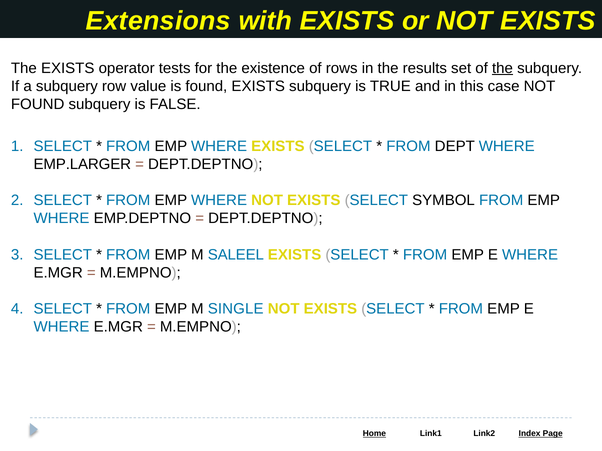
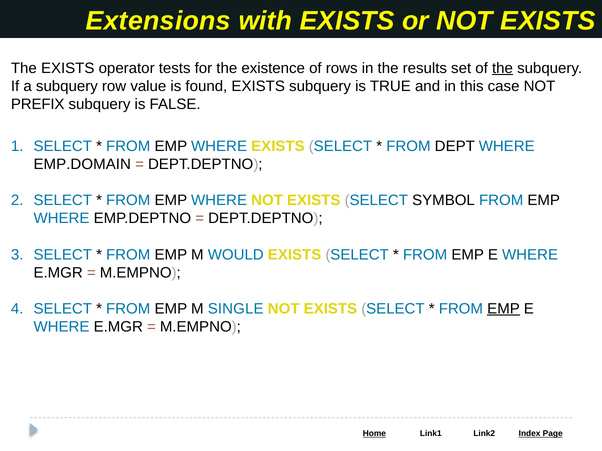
FOUND: FOUND -> PREFIX (38, 104)
EMP.LARGER: EMP.LARGER -> EMP.DOMAIN (82, 165)
SALEEL: SALEEL -> WOULD (236, 255)
EMP underline: none -> present (504, 309)
